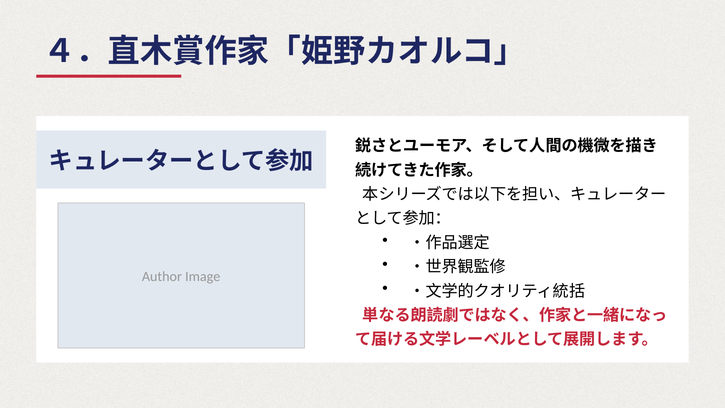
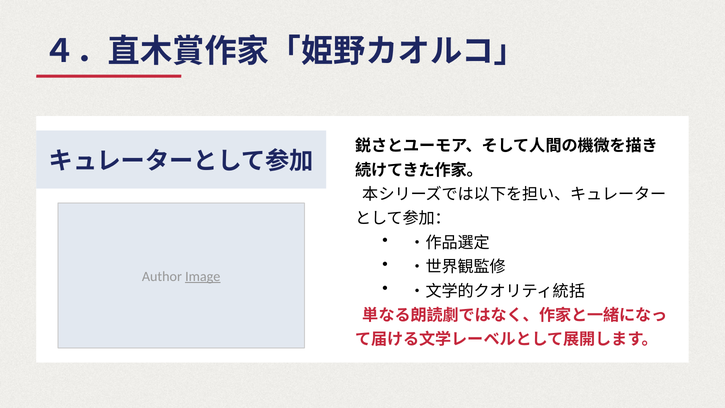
Image underline: none -> present (203, 276)
